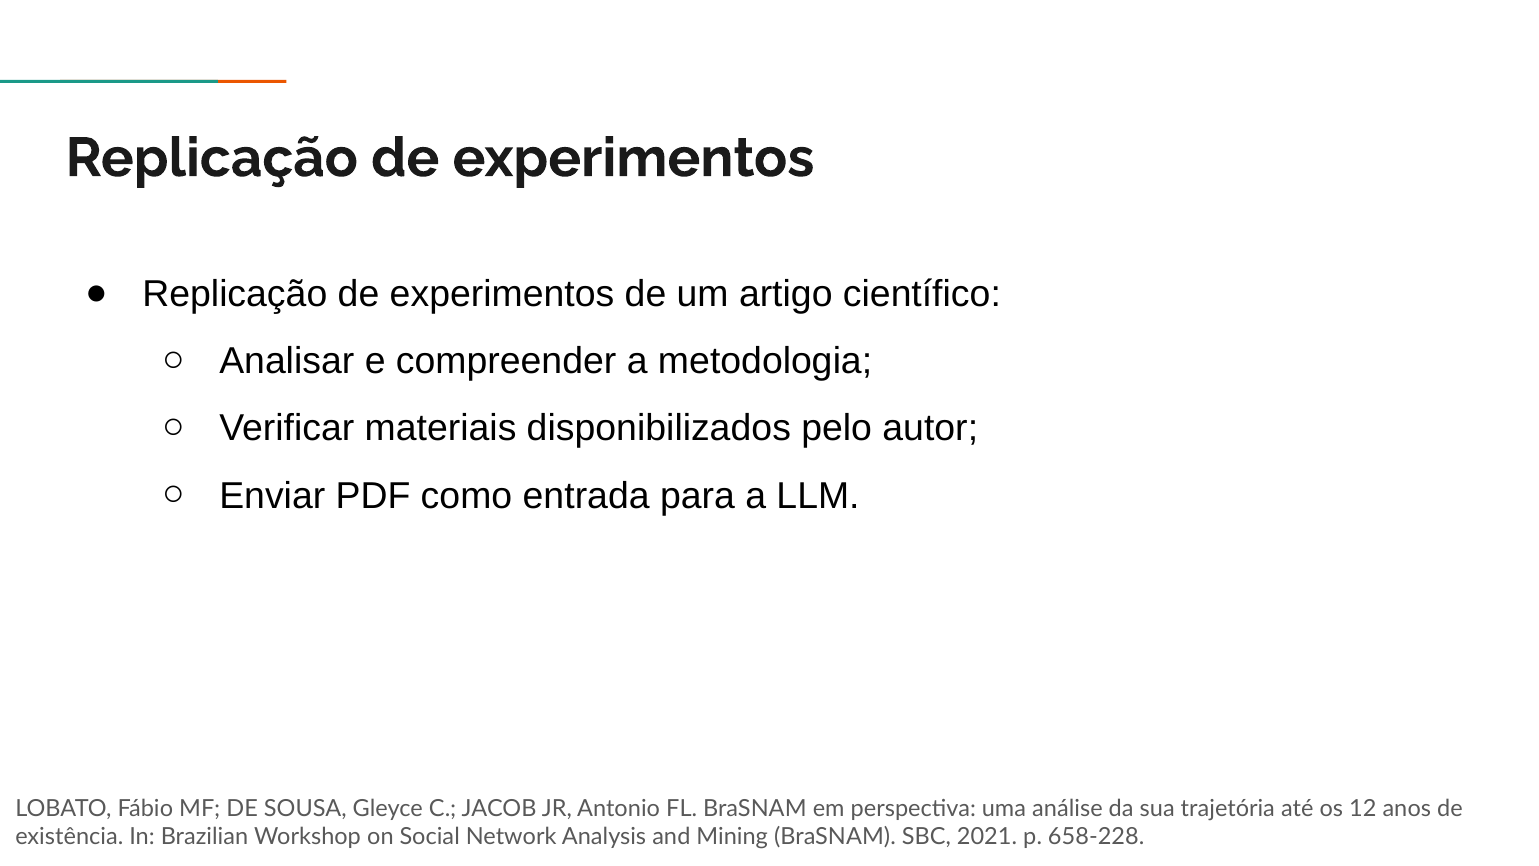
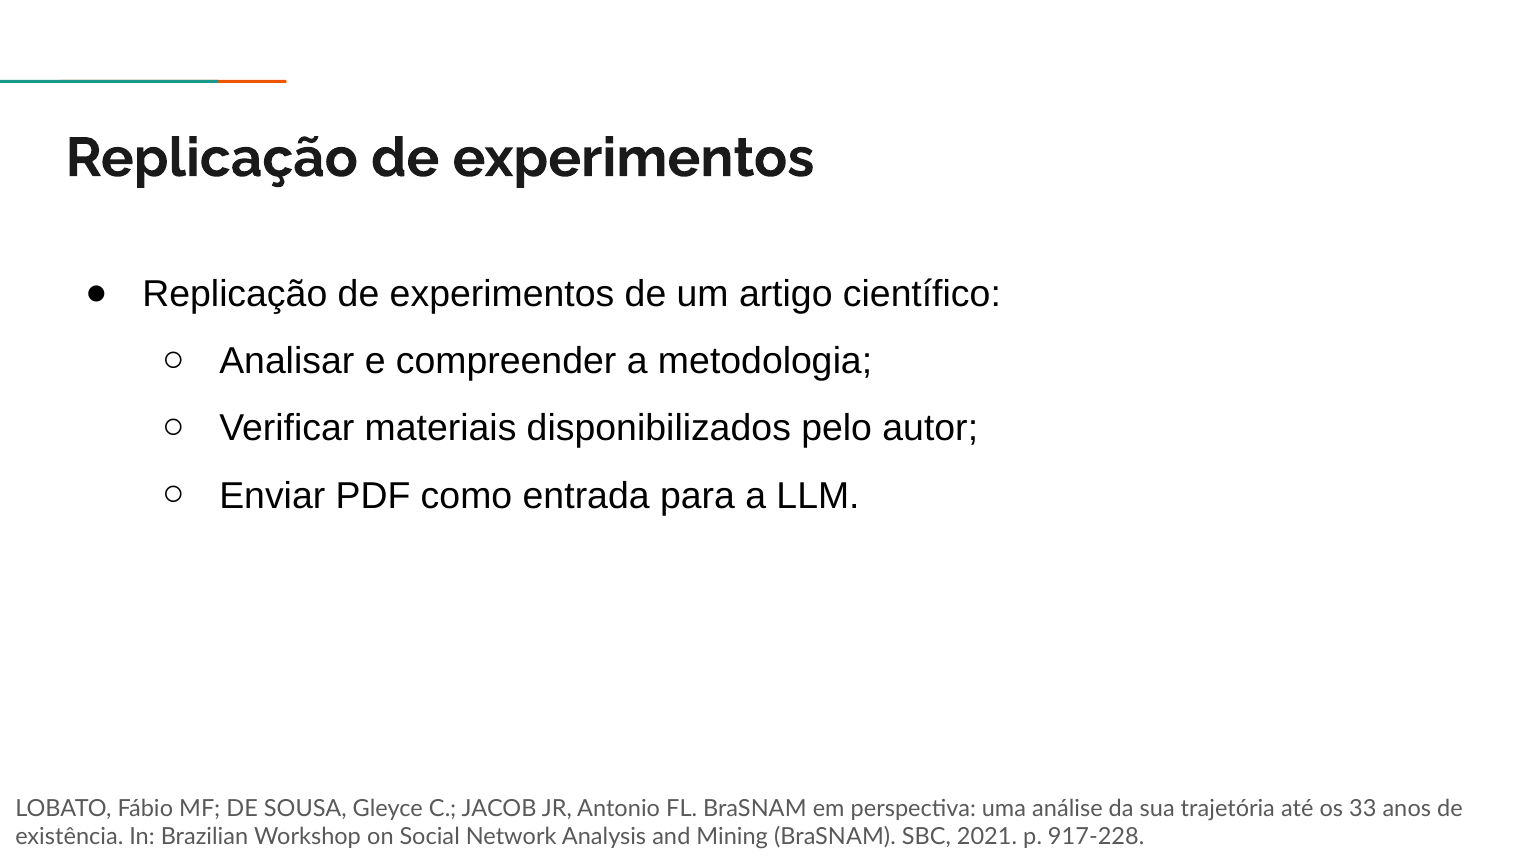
12: 12 -> 33 (1363, 809)
658-228: 658-228 -> 917-228 (1096, 837)
